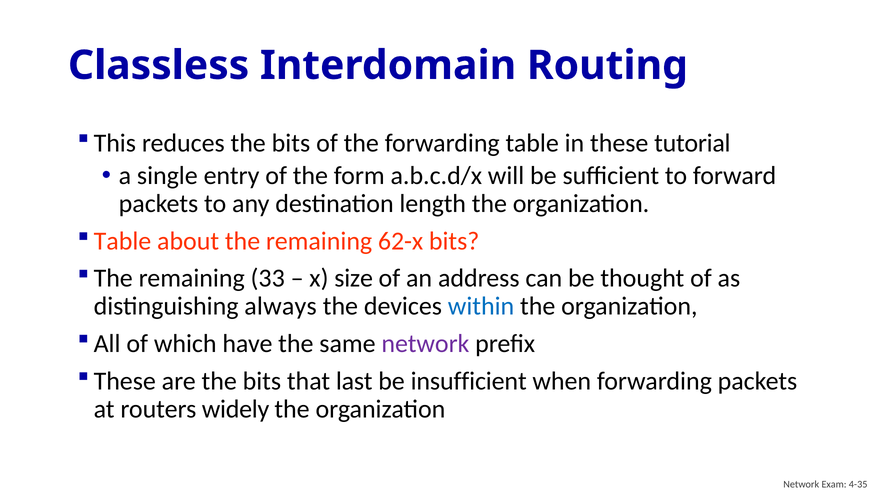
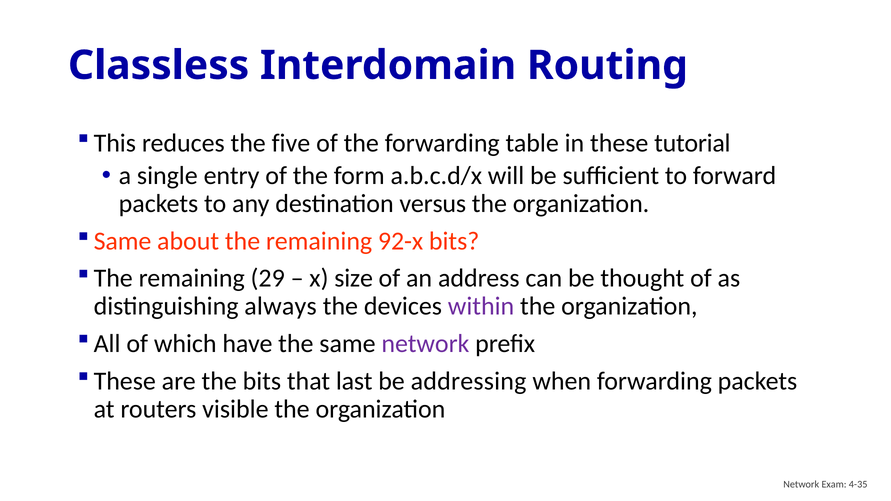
reduces the bits: bits -> five (291, 143)
length: length -> versus (433, 204)
Table: Table -> Same (123, 241)
62-x: 62-x -> 92-x (401, 241)
33: 33 -> 29 (268, 278)
within colour: blue -> purple (481, 306)
insufficient: insufficient -> addressing (469, 381)
widely: widely -> visible (235, 409)
